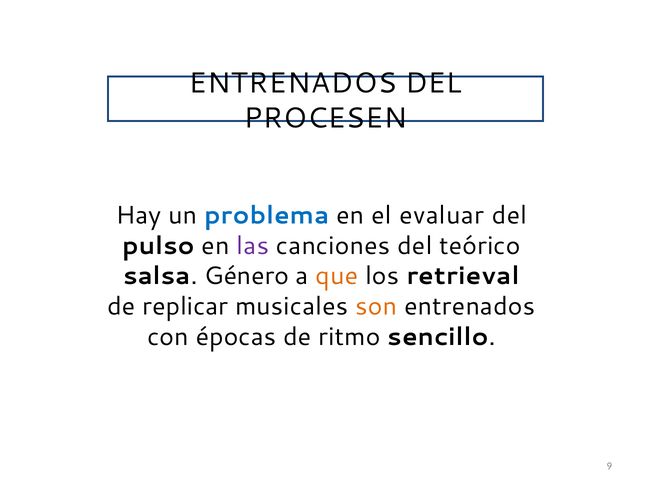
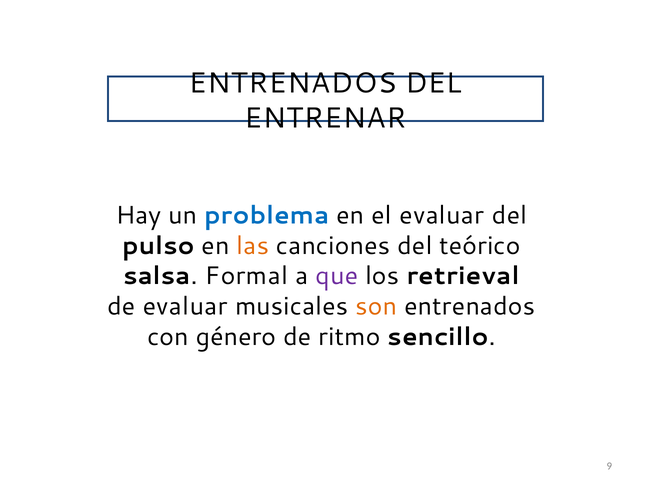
PROCESEN: PROCESEN -> ENTRENAR (325, 118)
las colour: purple -> orange (253, 246)
Género: Género -> Formal (246, 276)
que colour: orange -> purple (337, 276)
de replicar: replicar -> evaluar (185, 307)
épocas: épocas -> género (236, 337)
